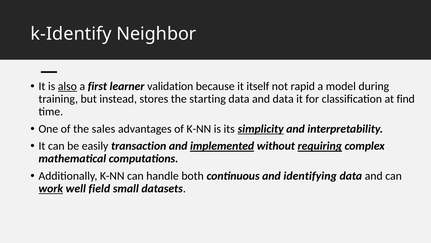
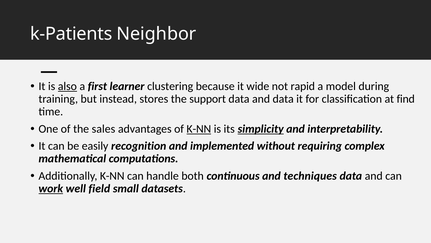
k-Identify: k-Identify -> k-Patients (71, 34)
validation: validation -> clustering (170, 86)
itself: itself -> wide (258, 86)
starting: starting -> support (208, 99)
K-NN underline: none -> present (199, 129)
transaction: transaction -> recognition (139, 146)
implemented underline: present -> none (222, 146)
requiring underline: present -> none (320, 146)
identifying: identifying -> techniques (310, 176)
